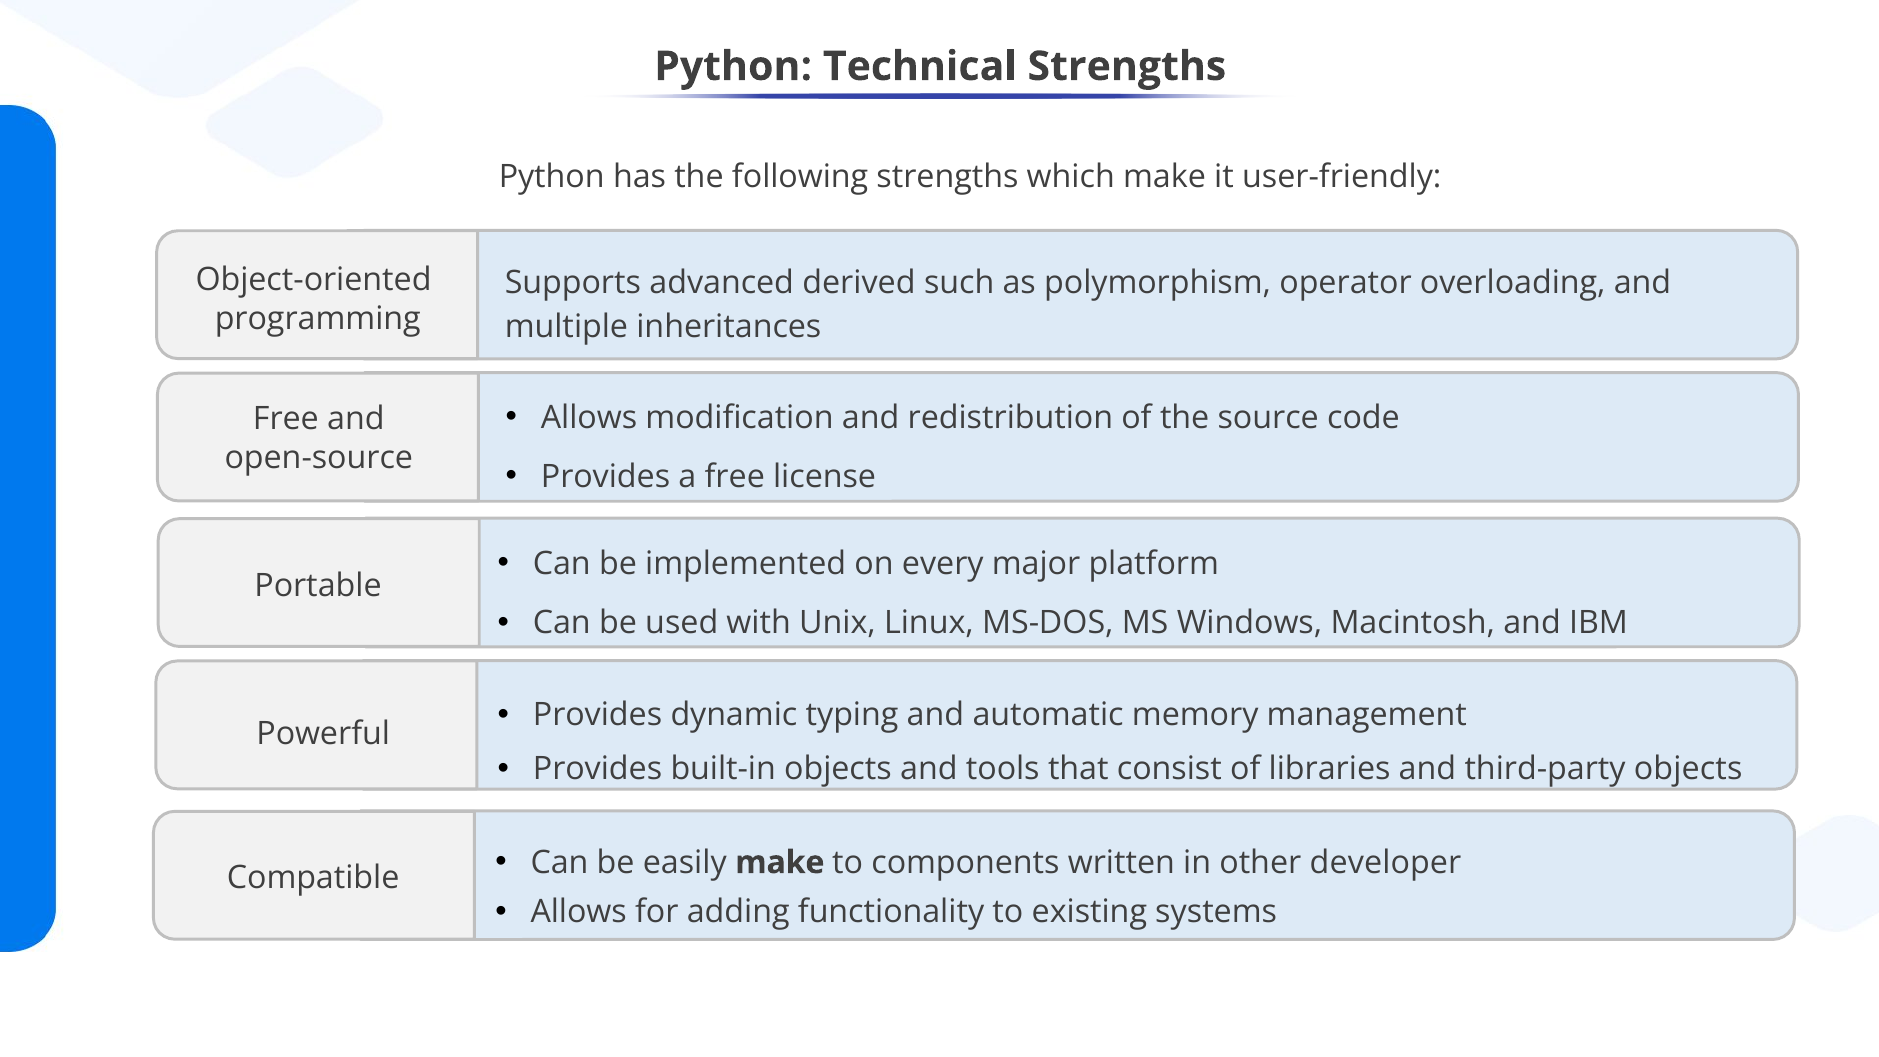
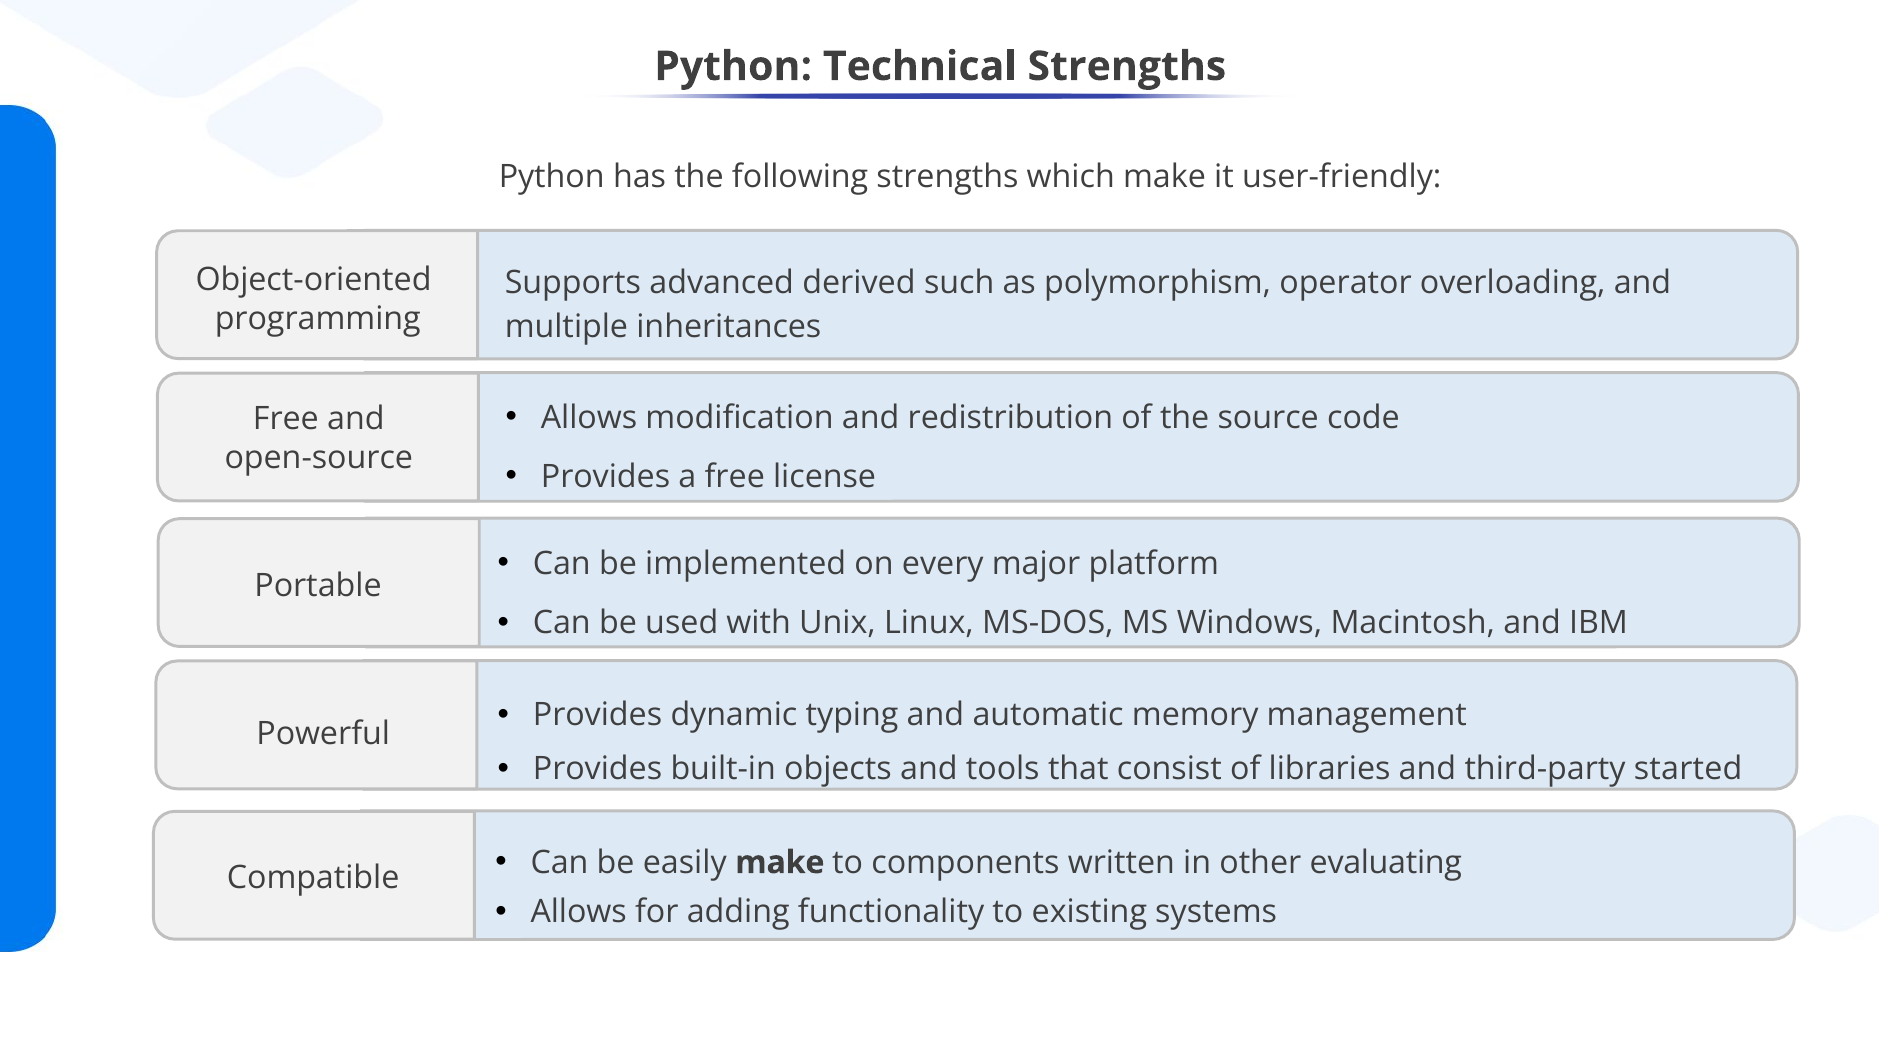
third-party objects: objects -> started (1688, 769)
developer: developer -> evaluating (1386, 862)
